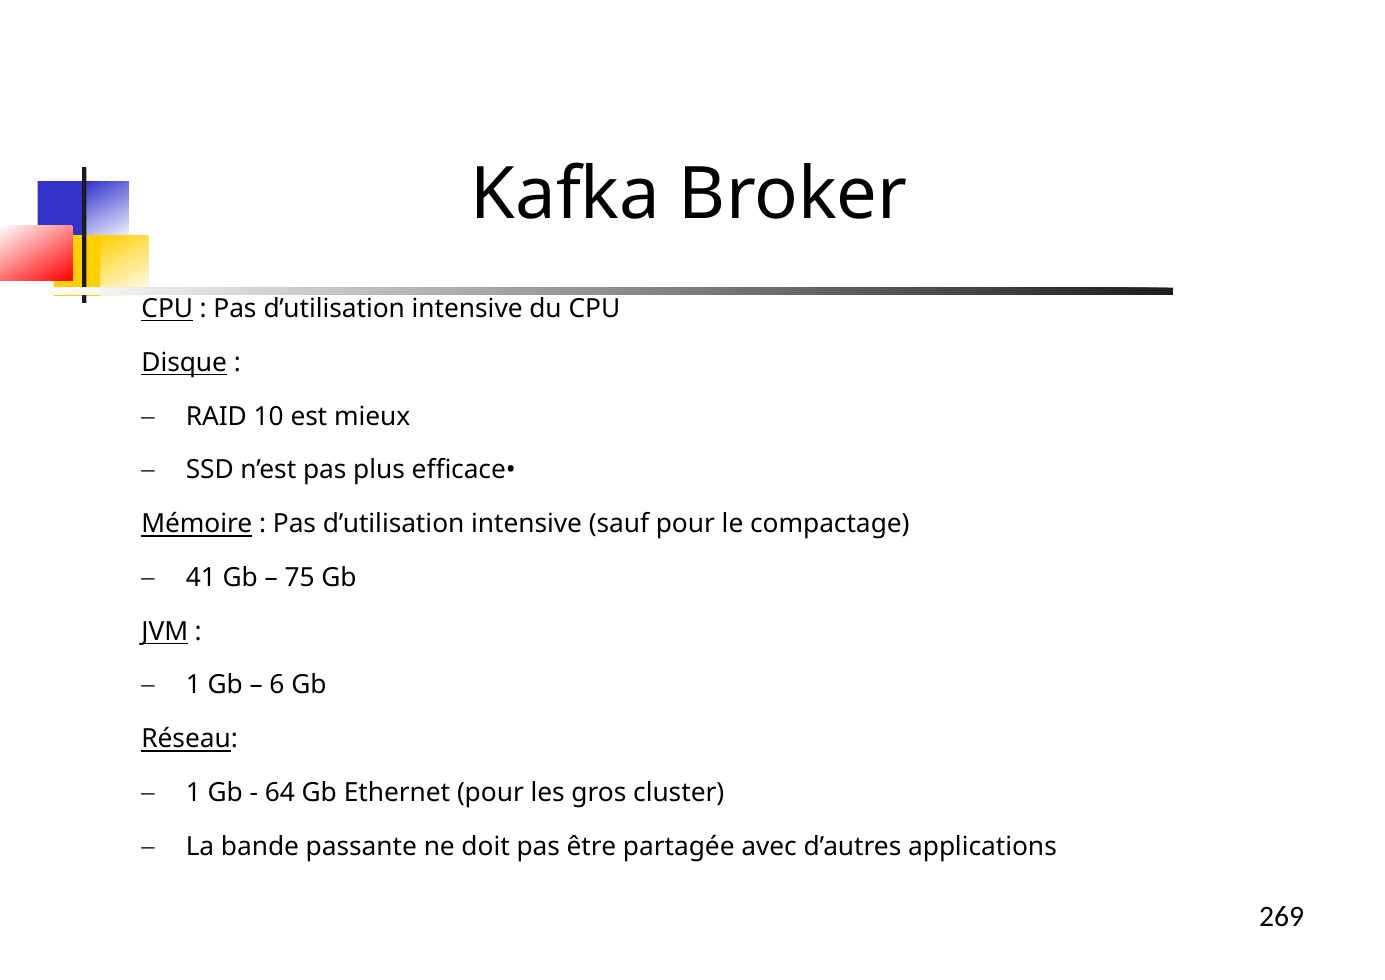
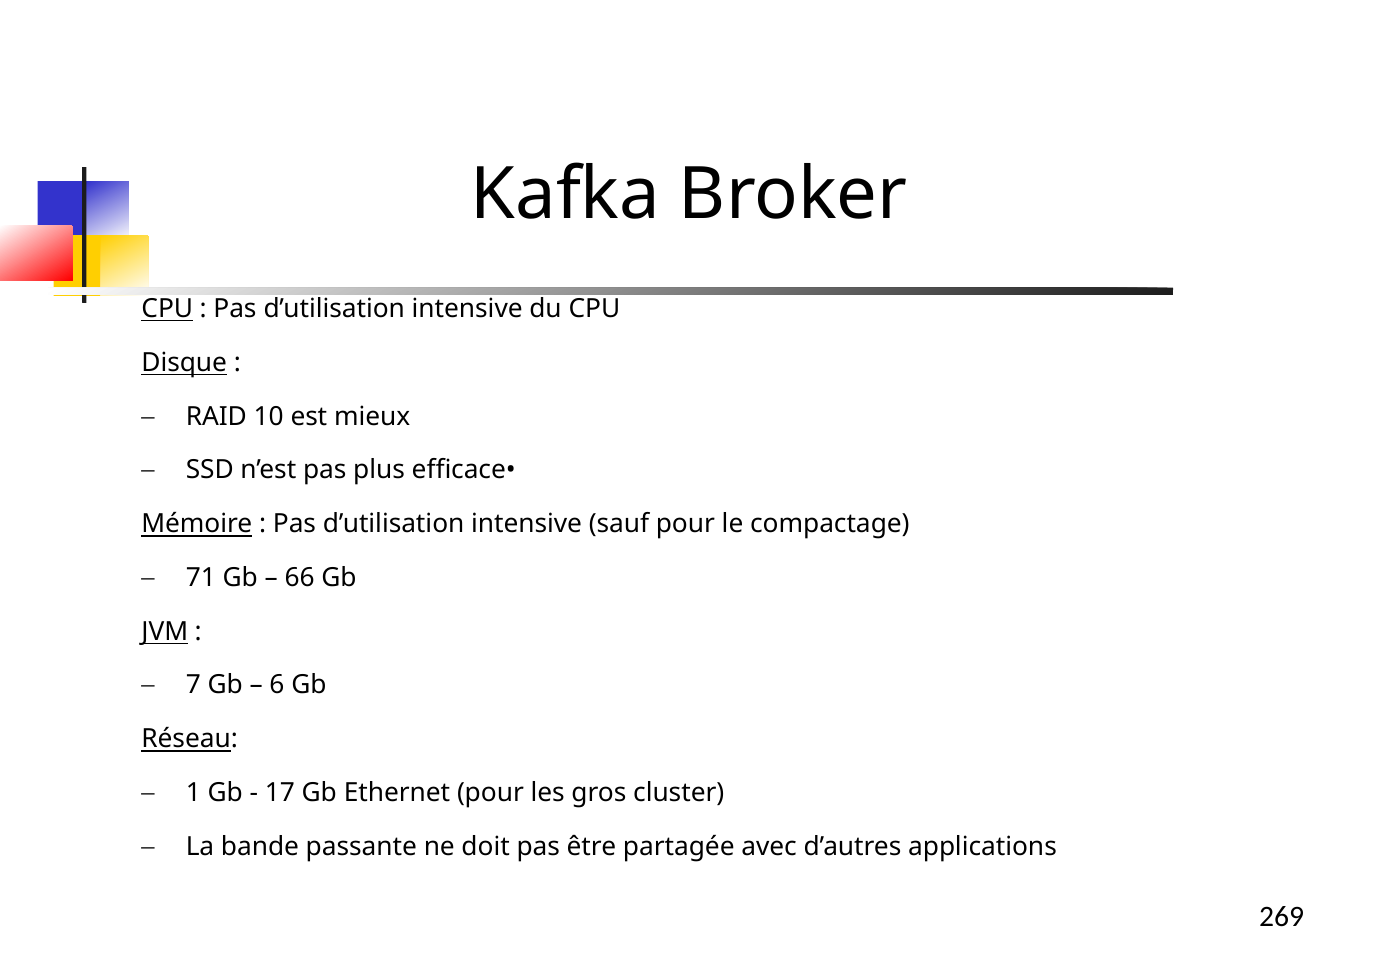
41: 41 -> 71 (201, 577)
75: 75 -> 66 (300, 577)
1: 1 -> 7 (193, 685)
64: 64 -> 17 (280, 792)
